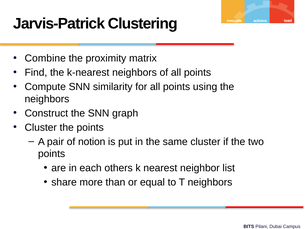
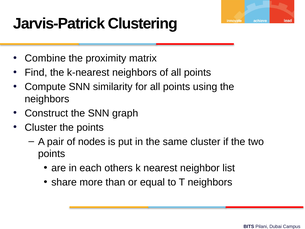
notion: notion -> nodes (92, 142)
